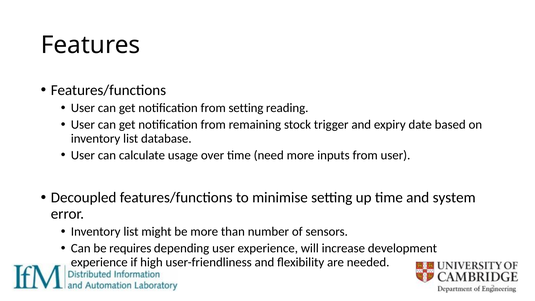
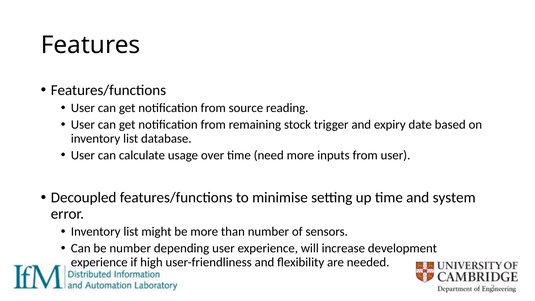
from setting: setting -> source (246, 108)
be requires: requires -> number (130, 248)
